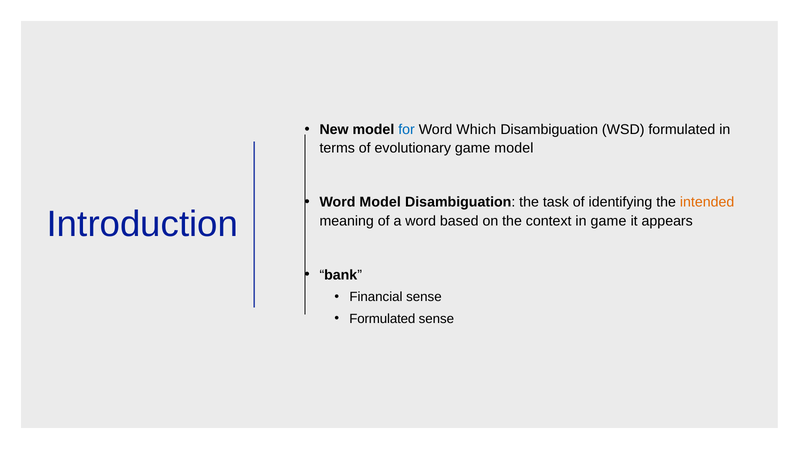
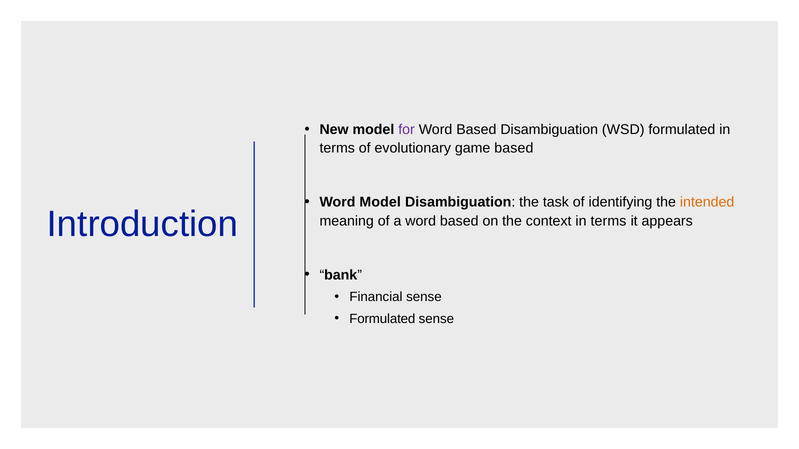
for colour: blue -> purple (407, 130)
Which: Which -> Based (476, 130)
game model: model -> based (514, 148)
context in game: game -> terms (608, 221)
